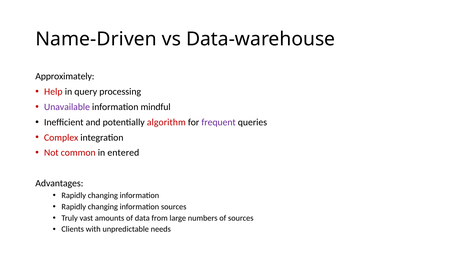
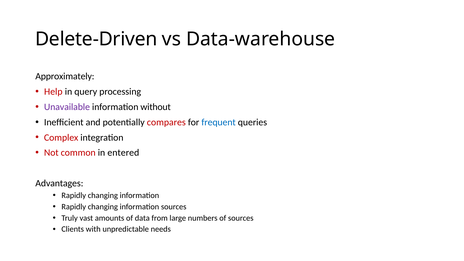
Name-Driven: Name-Driven -> Delete-Driven (96, 39)
mindful: mindful -> without (156, 107)
algorithm: algorithm -> compares (166, 122)
frequent colour: purple -> blue (219, 122)
